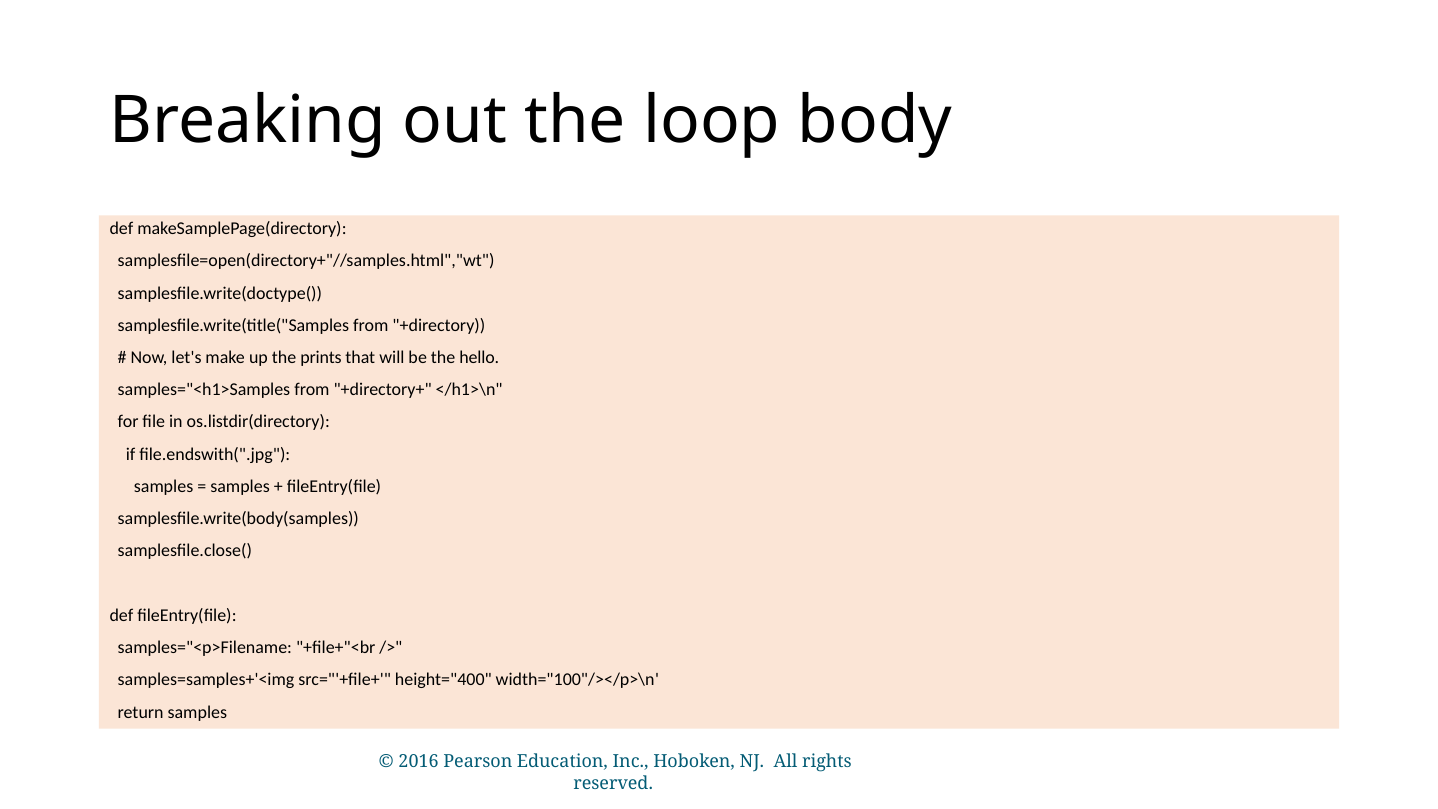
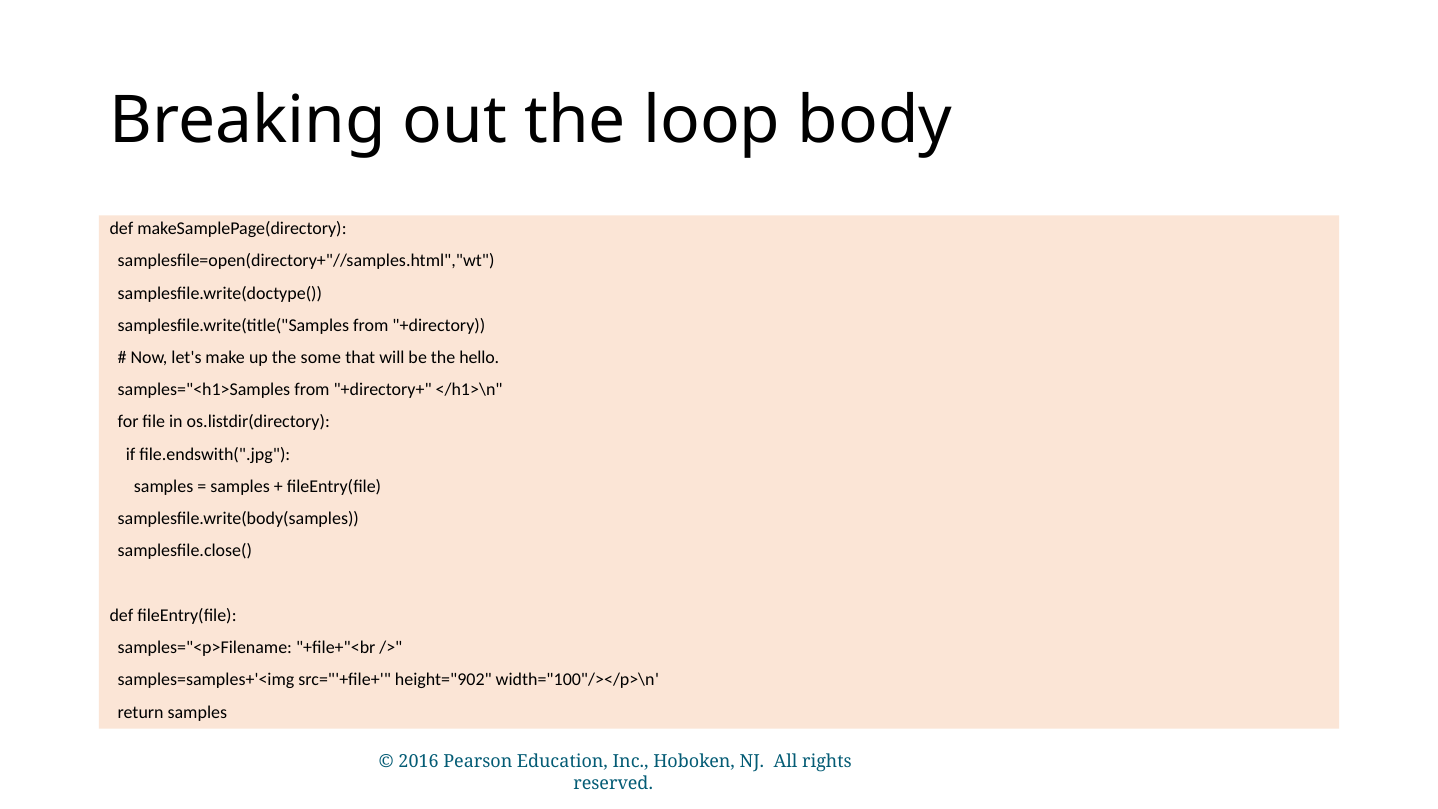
prints: prints -> some (321, 357)
height="400: height="400 -> height="902 (443, 680)
